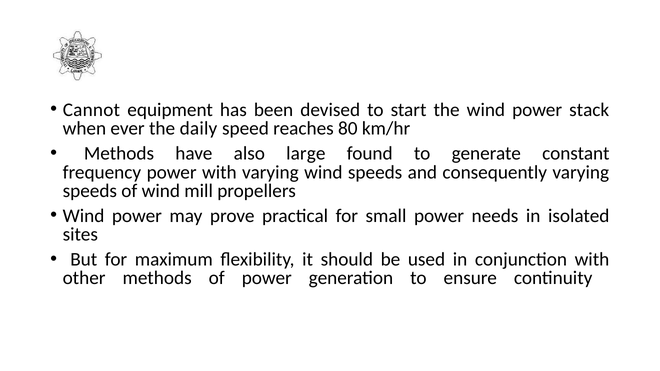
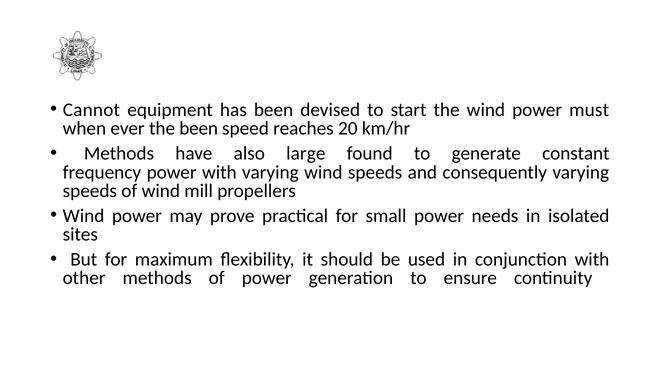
stack: stack -> must (589, 110)
the daily: daily -> been (199, 129)
80: 80 -> 20 (348, 129)
